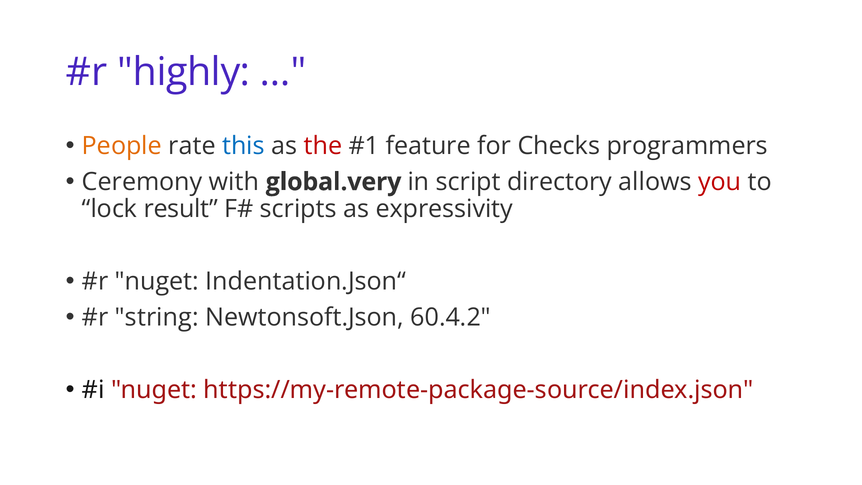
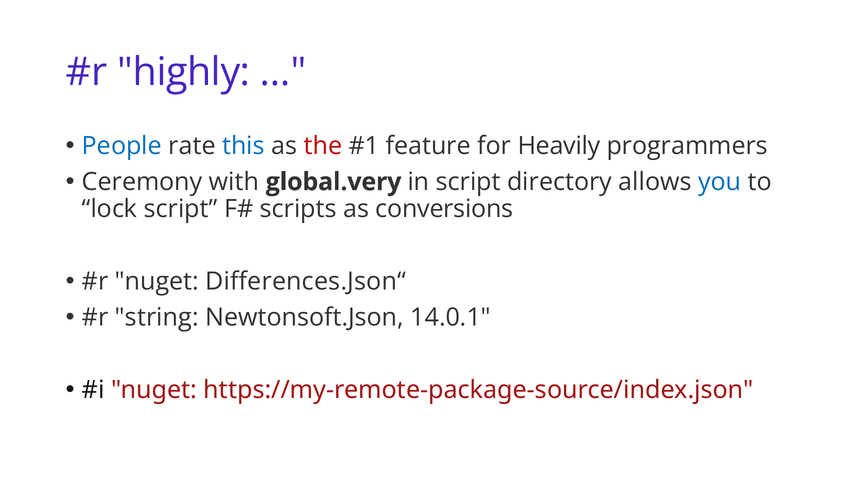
People colour: orange -> blue (122, 146)
Checks: Checks -> Heavily (559, 146)
you colour: red -> blue (720, 182)
lock result: result -> script (181, 209)
expressivity: expressivity -> conversions (444, 209)
Indentation.Json“: Indentation.Json“ -> Differences.Json“ (306, 281)
60.4.2: 60.4.2 -> 14.0.1 (451, 317)
